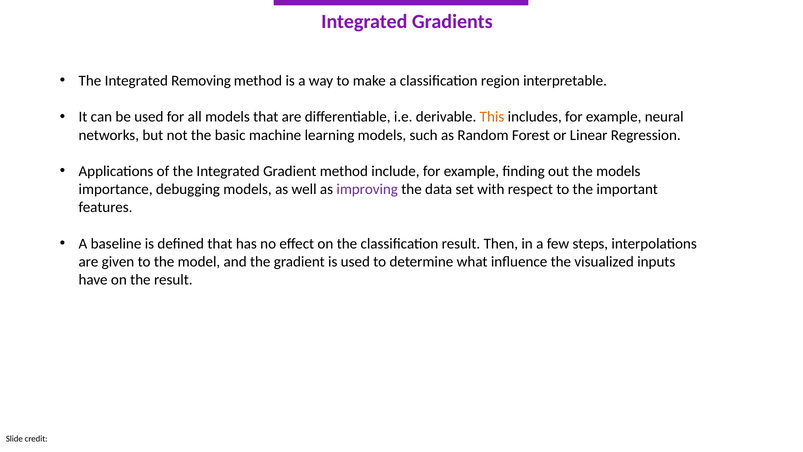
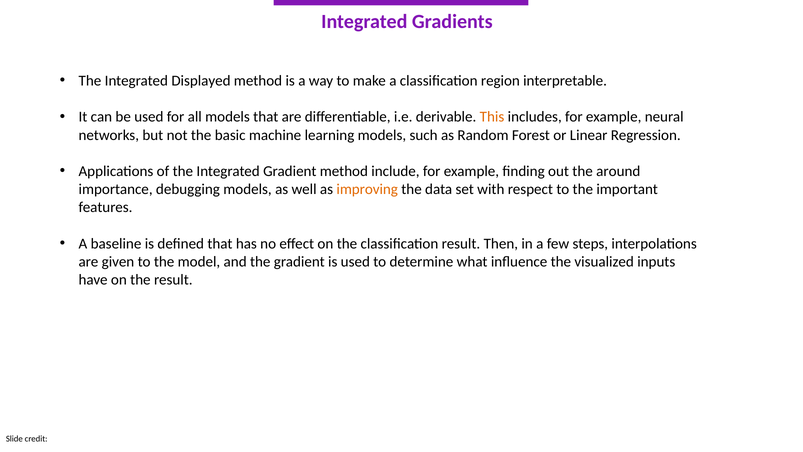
Removing: Removing -> Displayed (201, 81)
the models: models -> around (618, 171)
improving colour: purple -> orange (367, 189)
